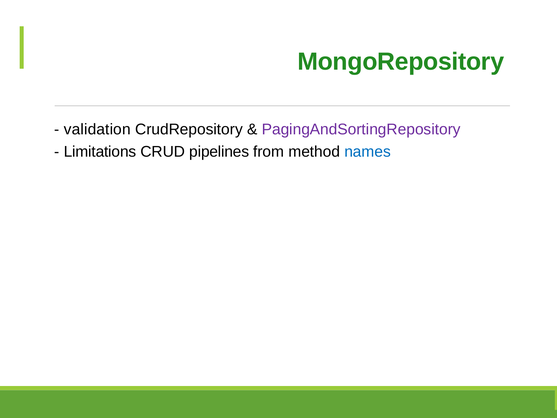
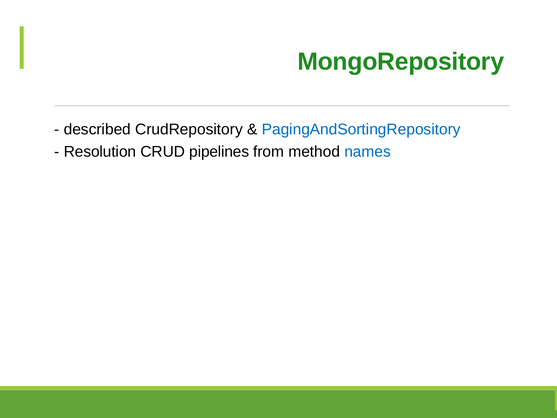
validation: validation -> described (97, 129)
PagingAndSortingRepository colour: purple -> blue (361, 129)
Limitations: Limitations -> Resolution (100, 152)
